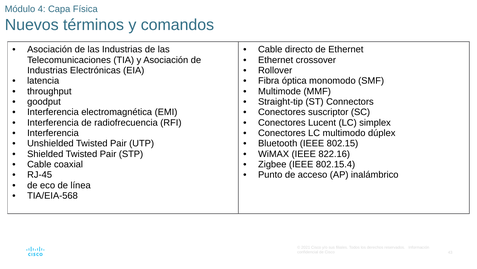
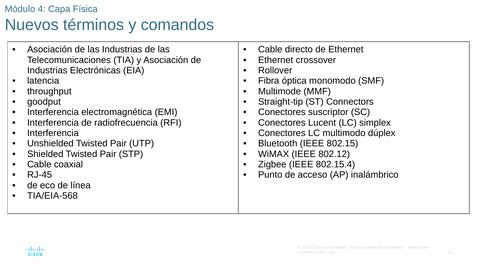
822.16: 822.16 -> 802.12 (334, 154)
